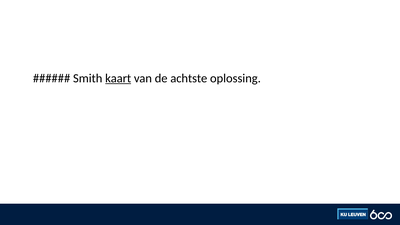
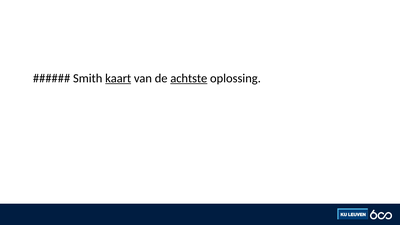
achtste underline: none -> present (189, 78)
